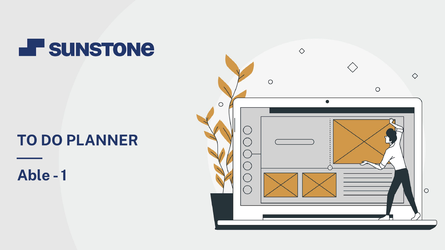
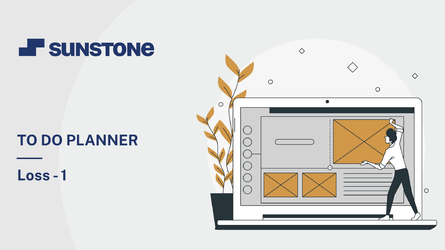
Able: Able -> Loss (34, 176)
